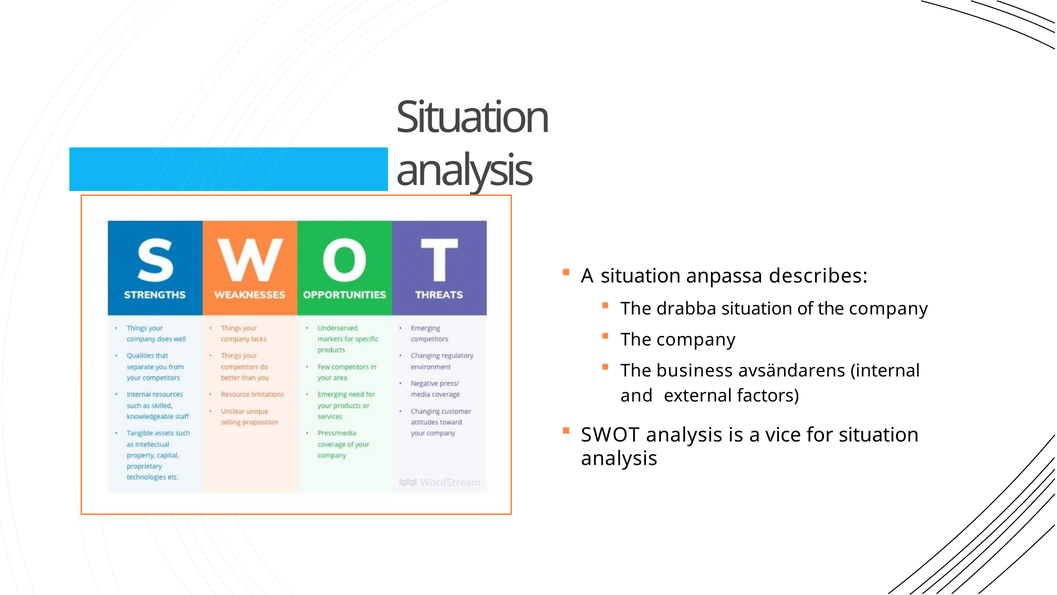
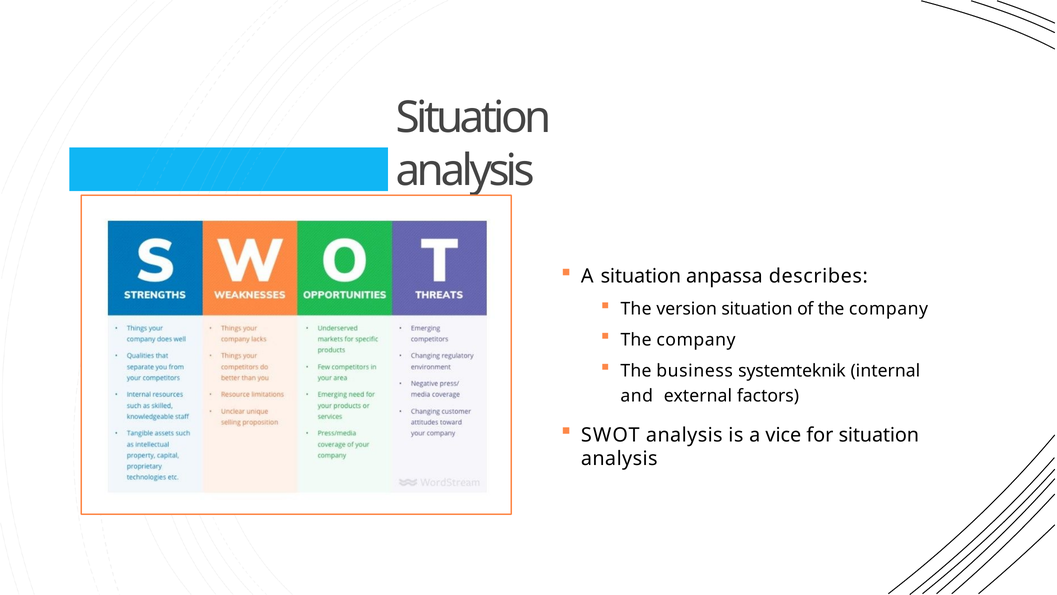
drabba: drabba -> version (687, 309)
avsändarens: avsändarens -> systemteknik (792, 370)
